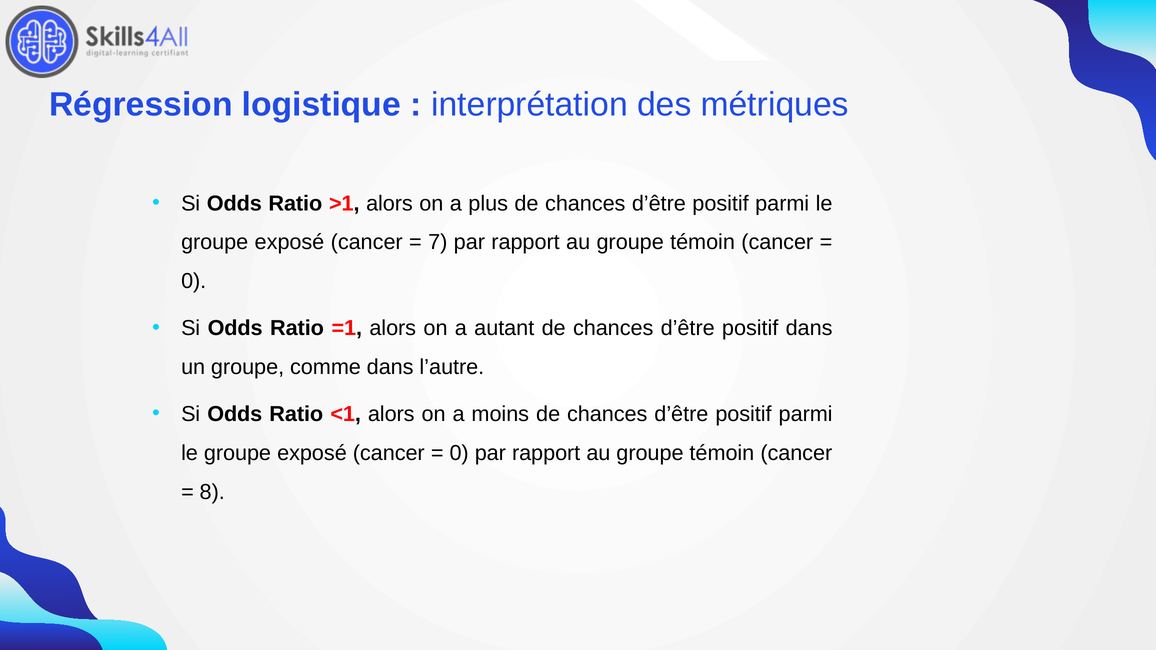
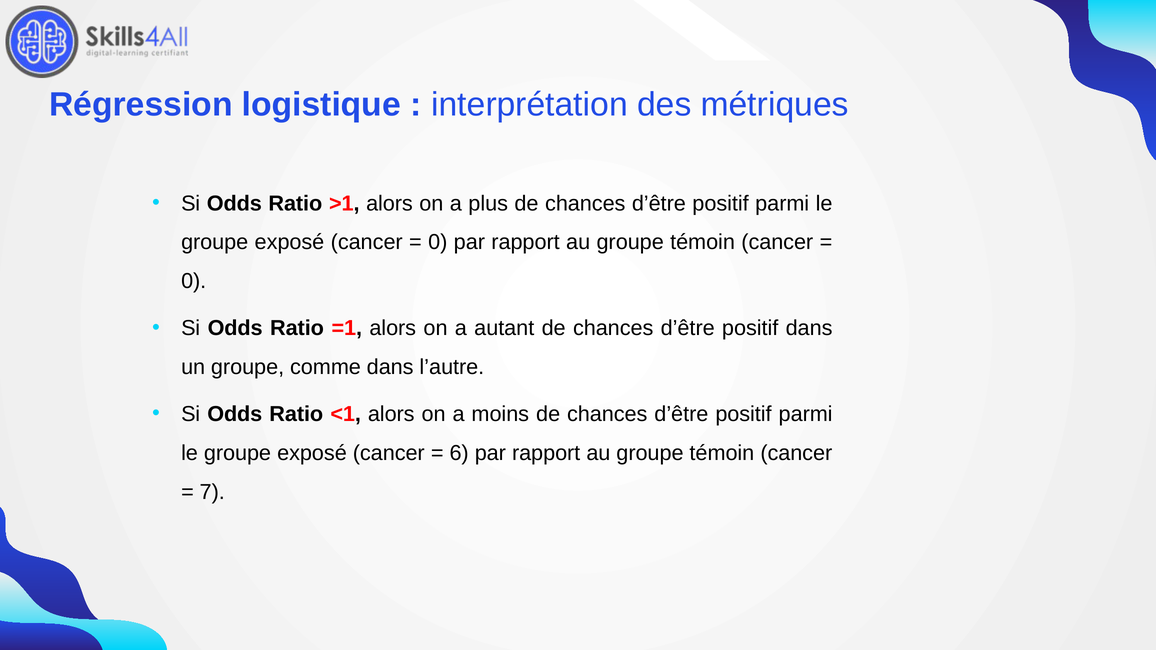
7: 7 -> 0 (438, 242)
0: 0 -> 6 (459, 453)
8: 8 -> 7 (212, 492)
